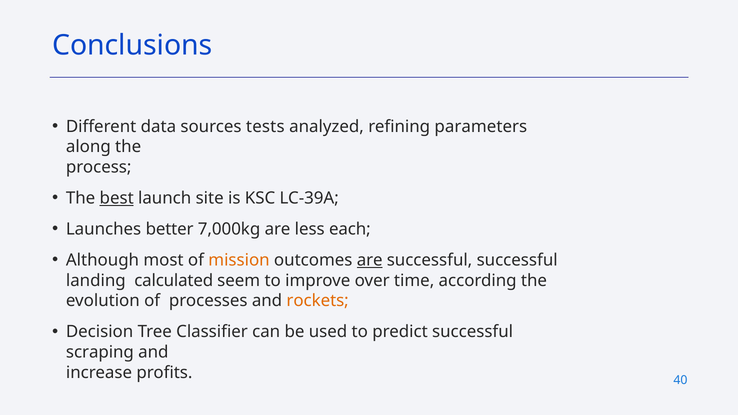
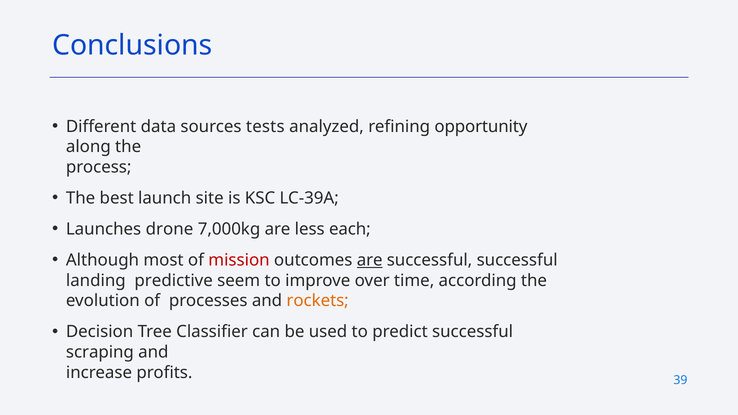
parameters: parameters -> opportunity (481, 127)
best underline: present -> none (117, 198)
better: better -> drone (170, 229)
mission colour: orange -> red (239, 260)
calculated: calculated -> predictive (174, 281)
40: 40 -> 39 (680, 380)
